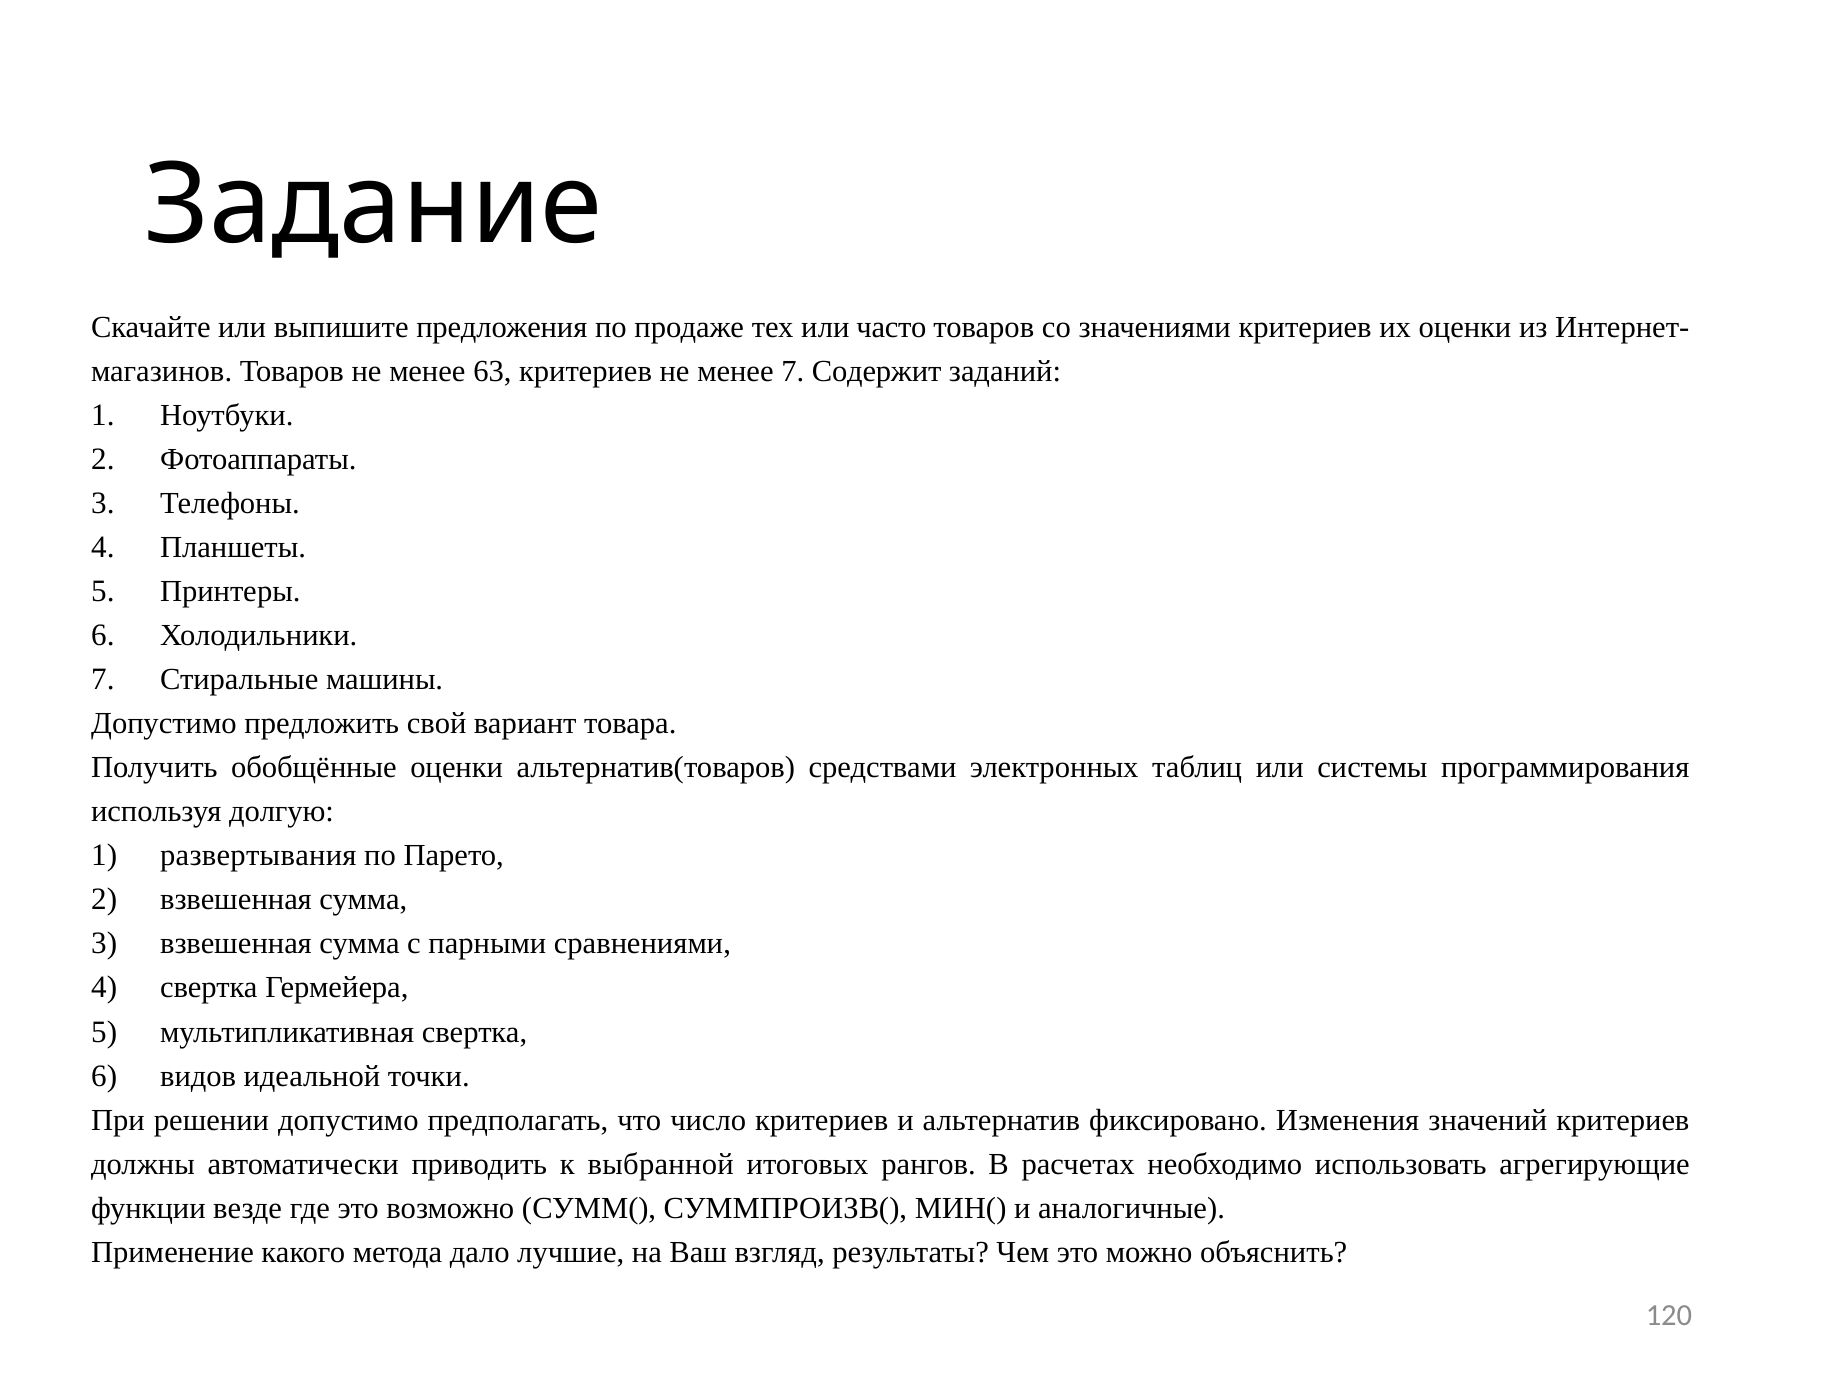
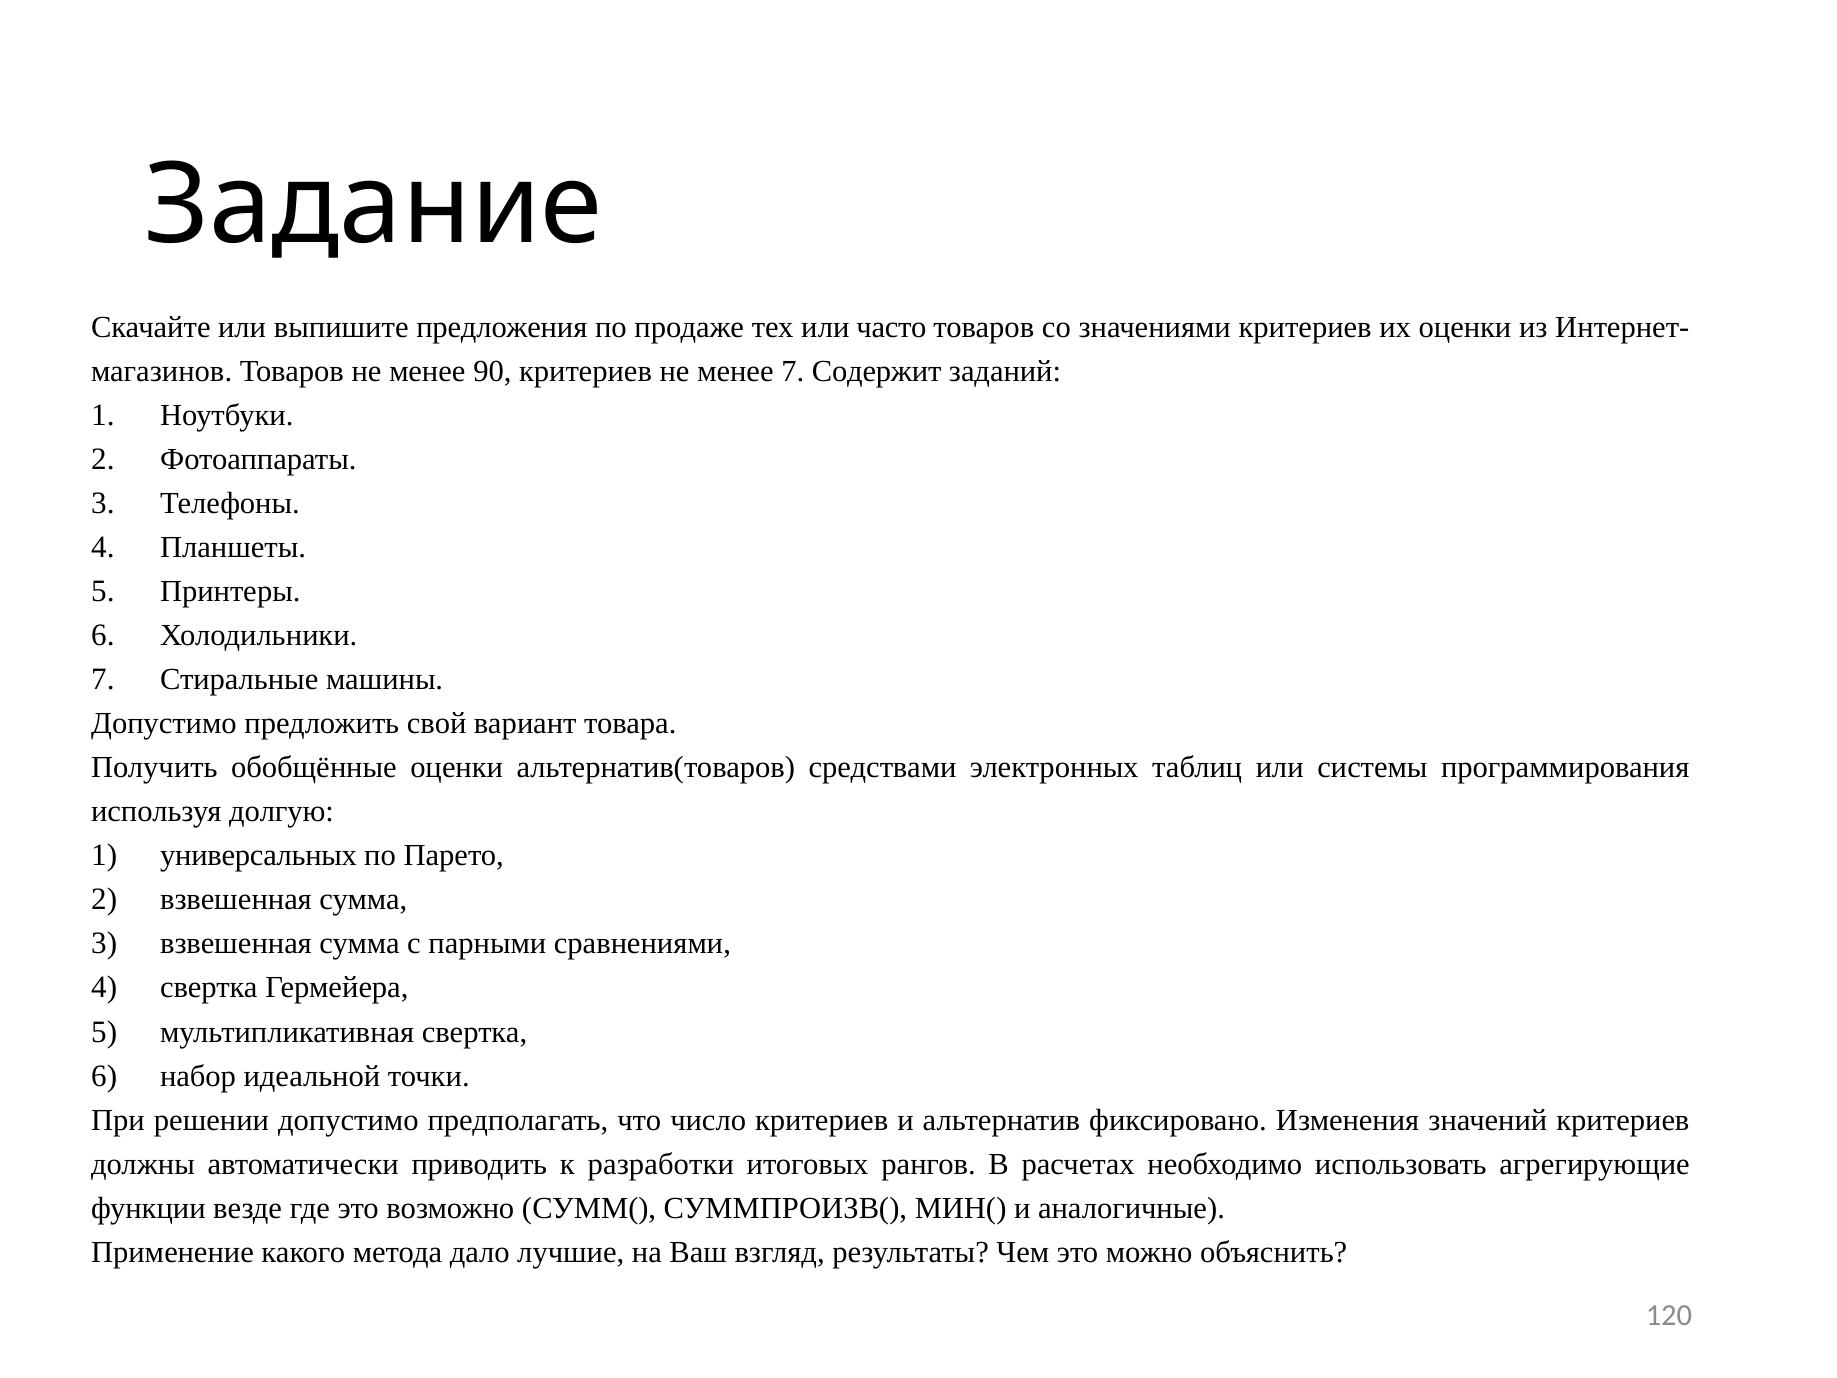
63: 63 -> 90 (492, 371)
развертывания: развертывания -> универсальных (259, 856)
видов: видов -> набор (198, 1076)
выбранной: выбранной -> разработки (661, 1164)
